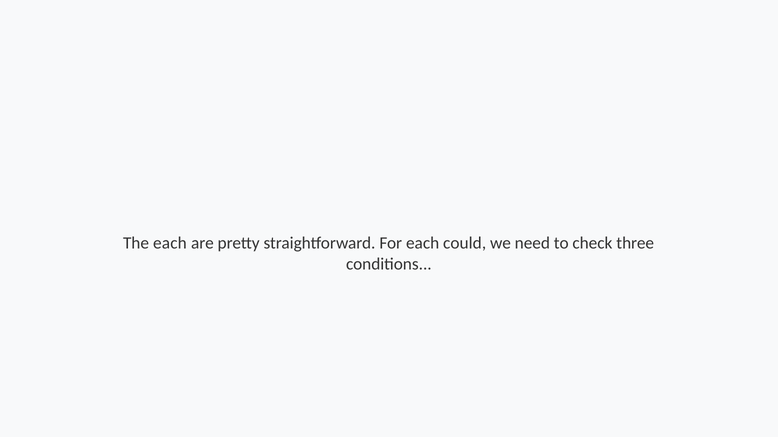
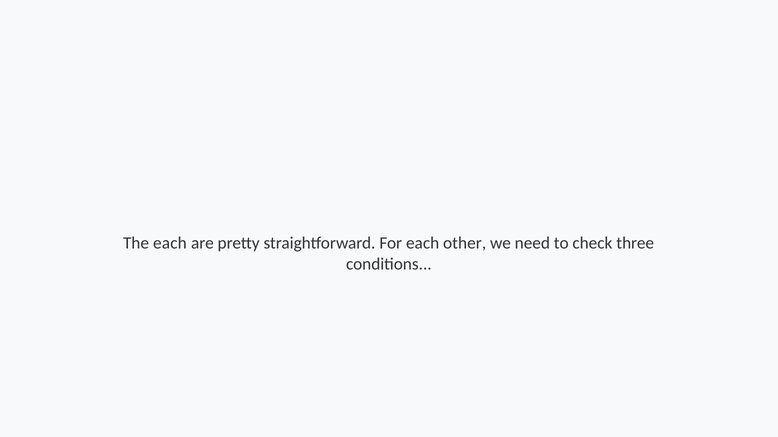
could: could -> other (465, 244)
